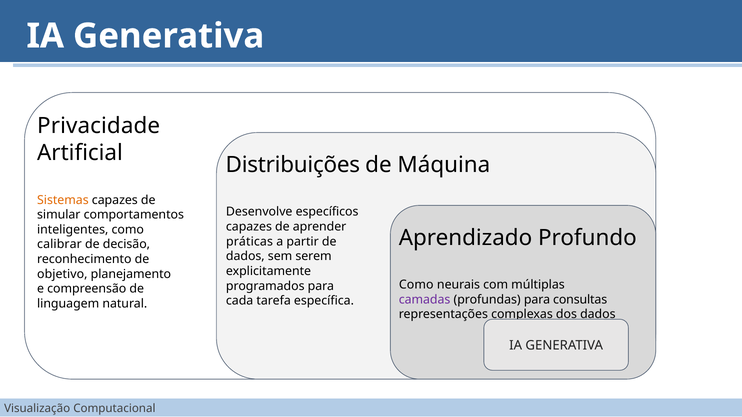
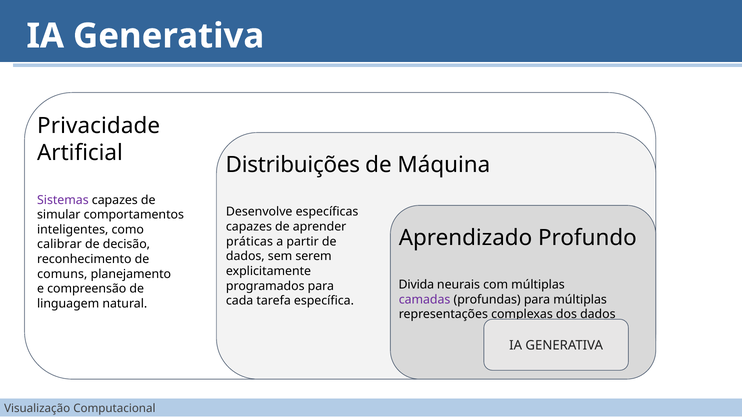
Sistemas colour: orange -> purple (63, 200)
específicos: específicos -> específicas (327, 212)
objetivo: objetivo -> comuns (62, 274)
Como: Como -> Divida (416, 285)
para consultas: consultas -> múltiplas (580, 300)
